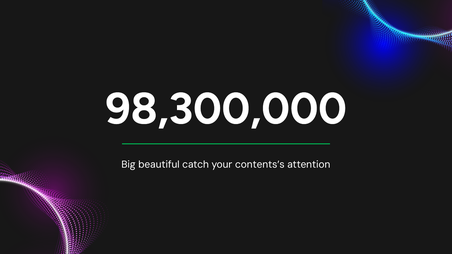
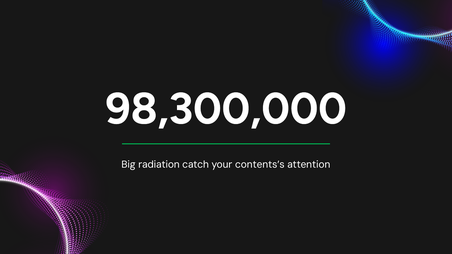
beautiful: beautiful -> radiation (159, 165)
